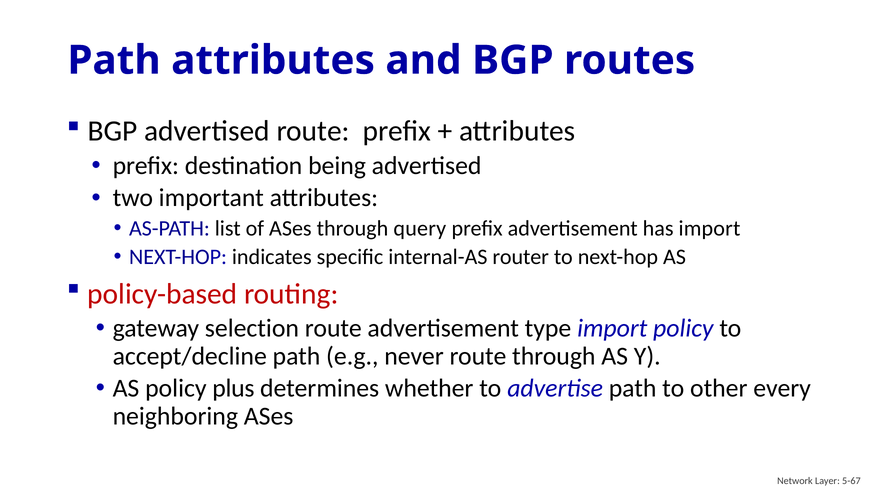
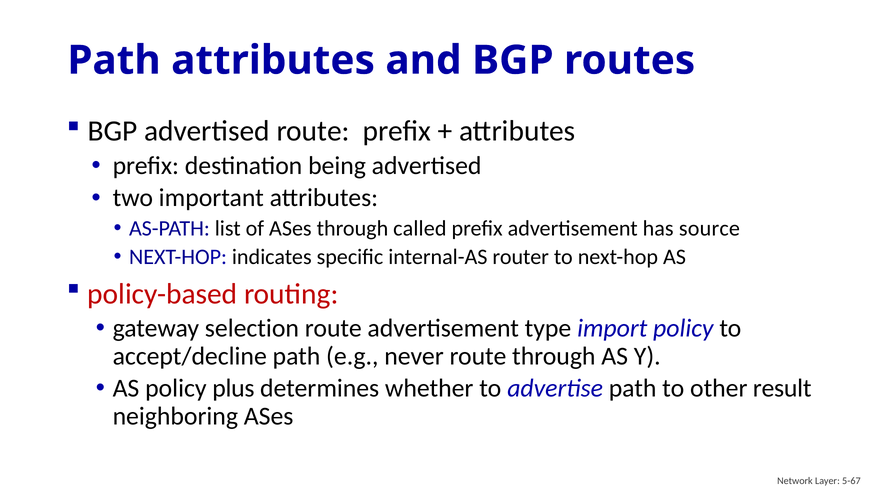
query: query -> called (420, 229)
has import: import -> source (709, 229)
every: every -> result (782, 389)
